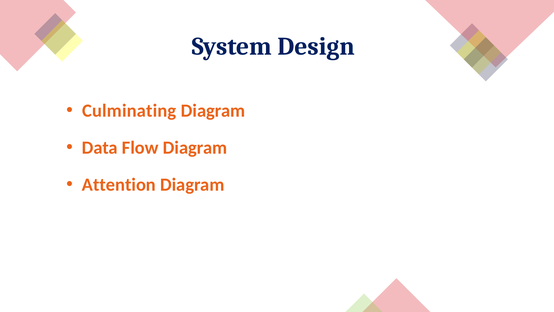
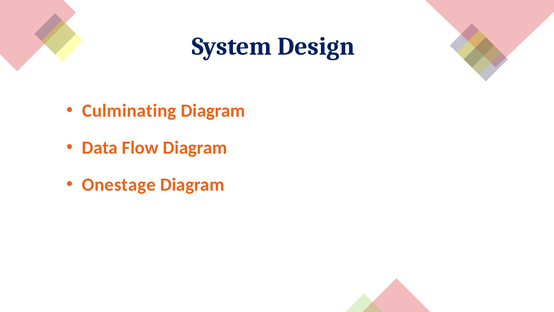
Attention: Attention -> Onestage (119, 184)
